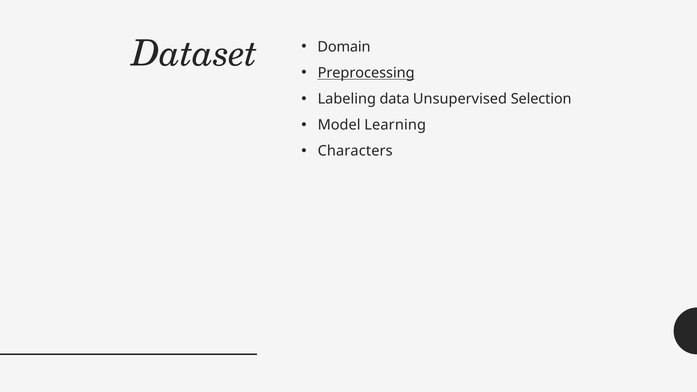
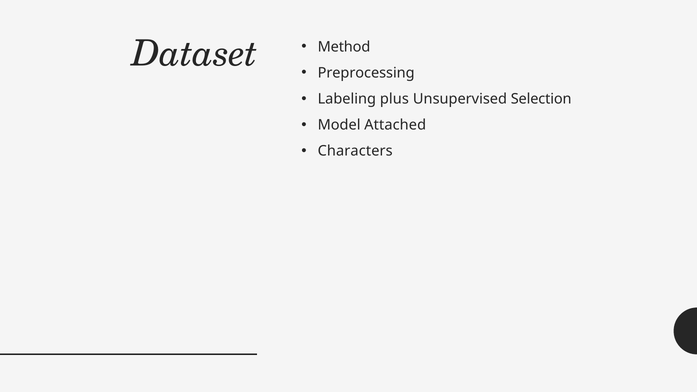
Domain: Domain -> Method (344, 47)
Preprocessing underline: present -> none (366, 73)
data: data -> plus (394, 99)
Learning: Learning -> Attached (395, 125)
